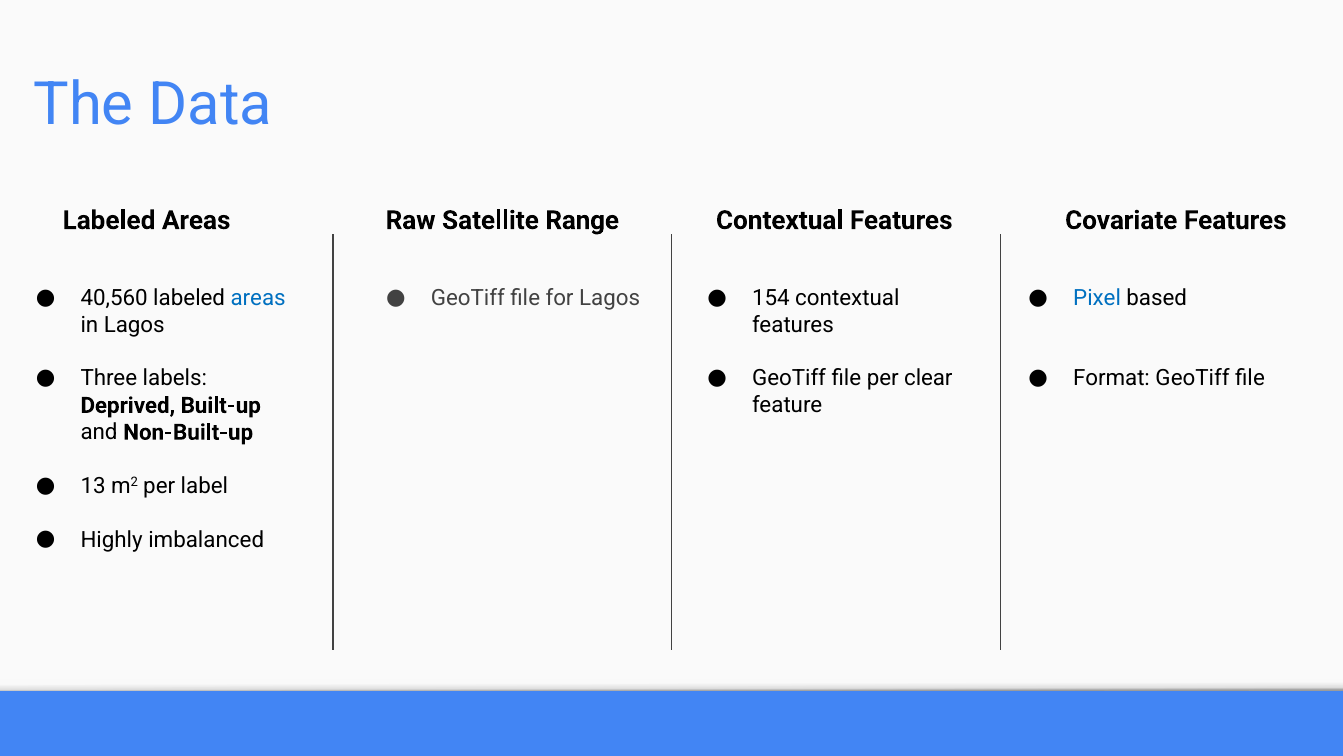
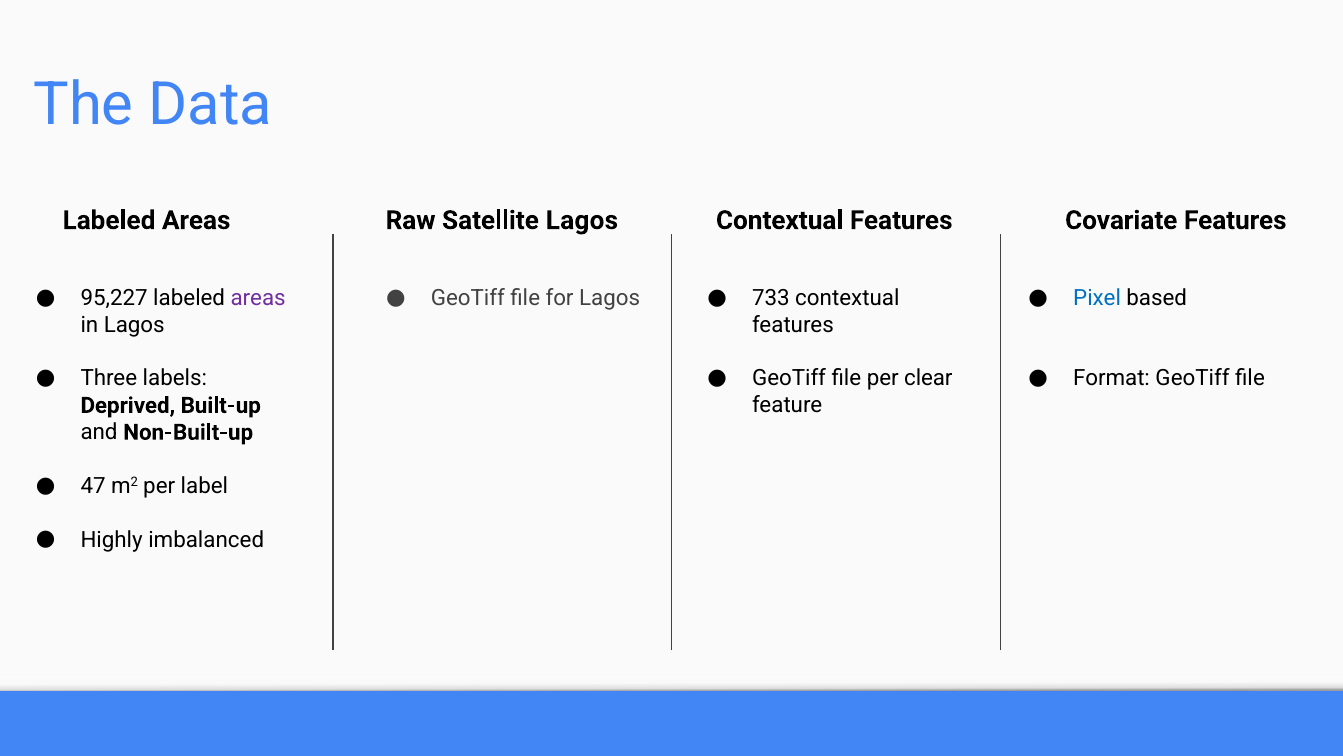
Satellite Range: Range -> Lagos (582, 220)
40,560: 40,560 -> 95,227 (114, 298)
areas colour: blue -> purple (258, 298)
154: 154 -> 733 (771, 298)
13: 13 -> 47 (93, 486)
